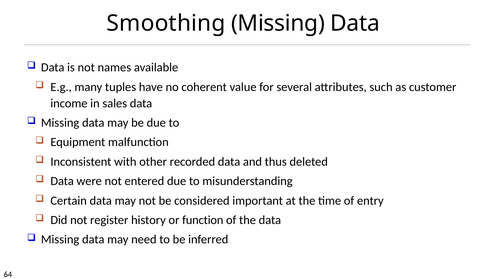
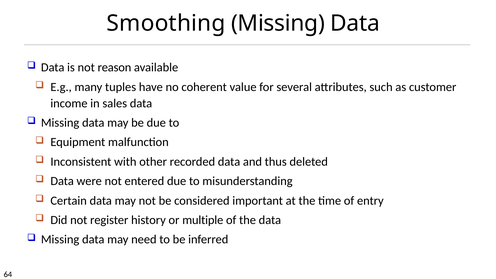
names: names -> reason (114, 67)
function: function -> multiple (203, 220)
